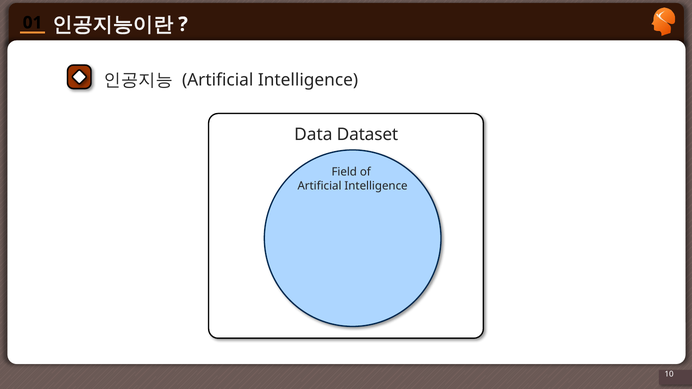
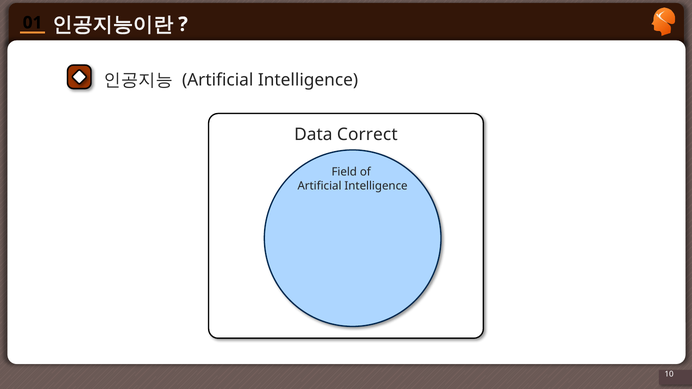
Dataset: Dataset -> Correct (367, 135)
